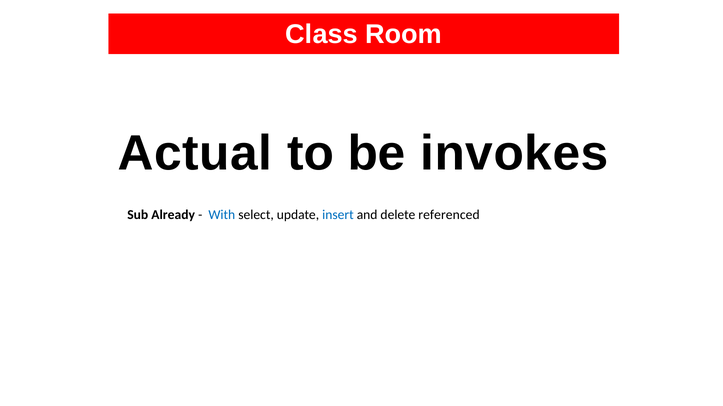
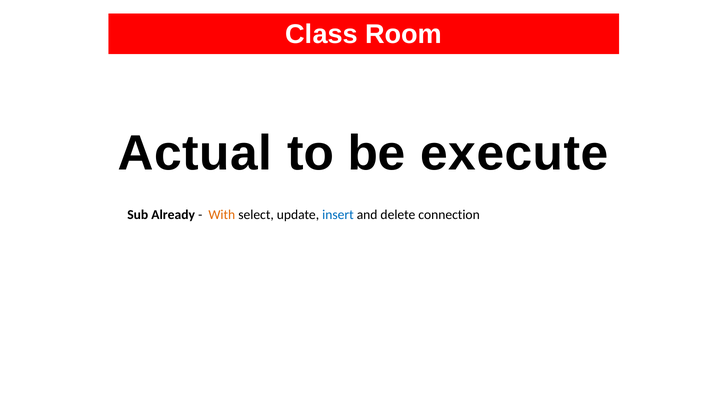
invokes: invokes -> execute (514, 153)
With colour: blue -> orange (222, 215)
referenced: referenced -> connection (449, 215)
